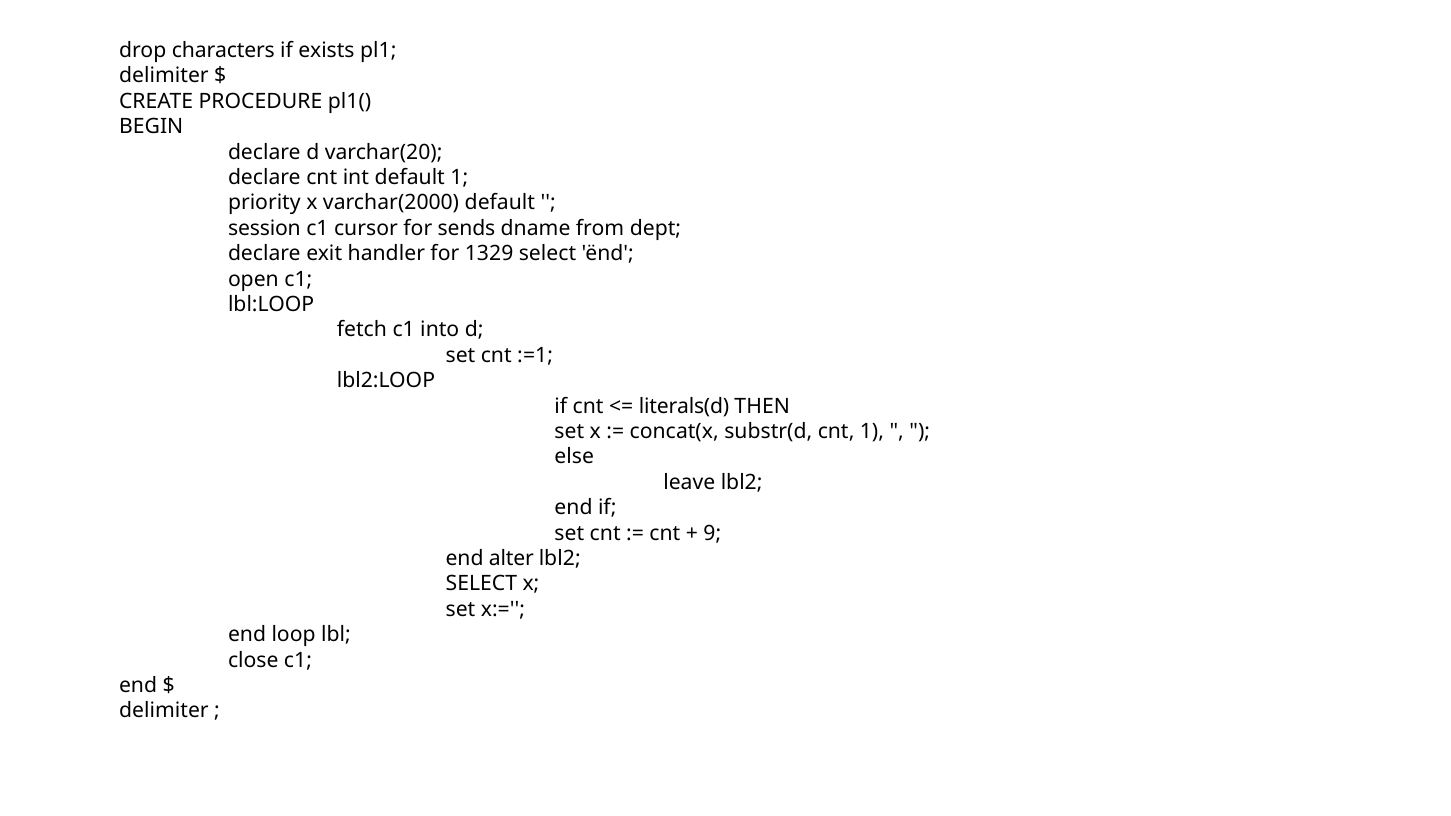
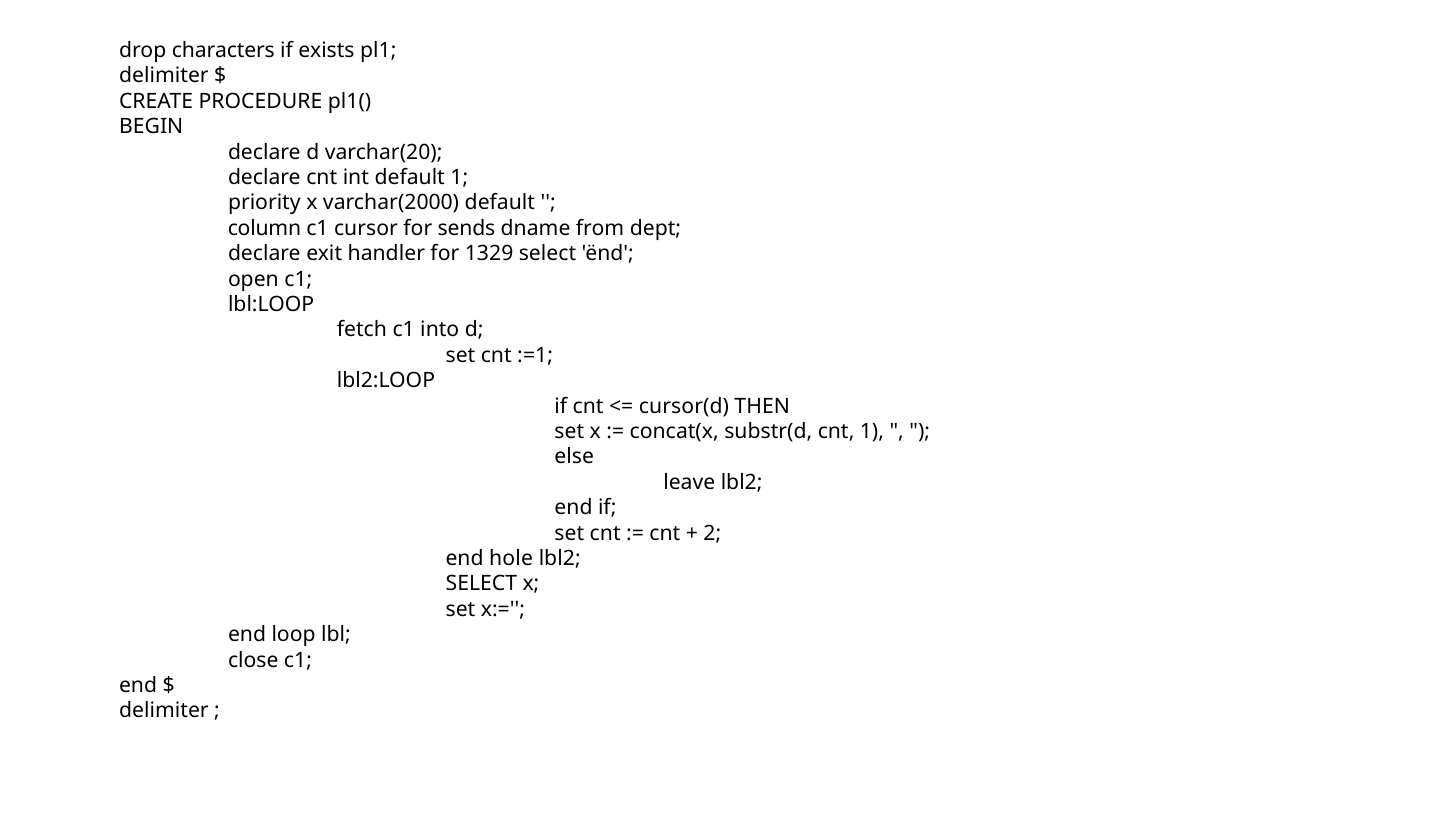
session: session -> column (264, 228)
literals(d: literals(d -> cursor(d (684, 406)
9: 9 -> 2 (712, 533)
alter: alter -> hole (511, 559)
